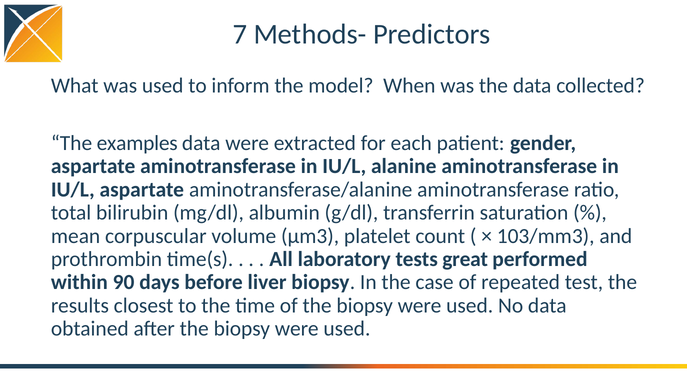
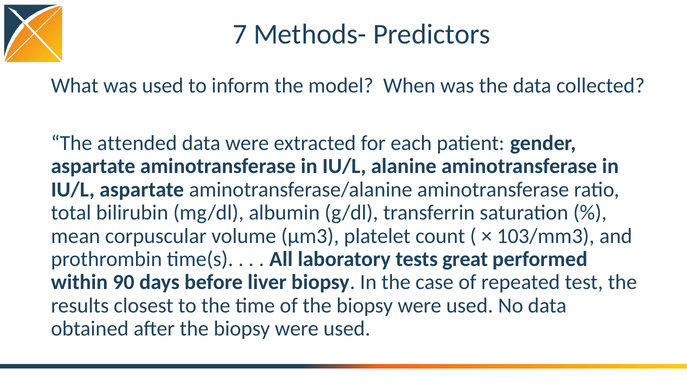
examples: examples -> attended (137, 143)
